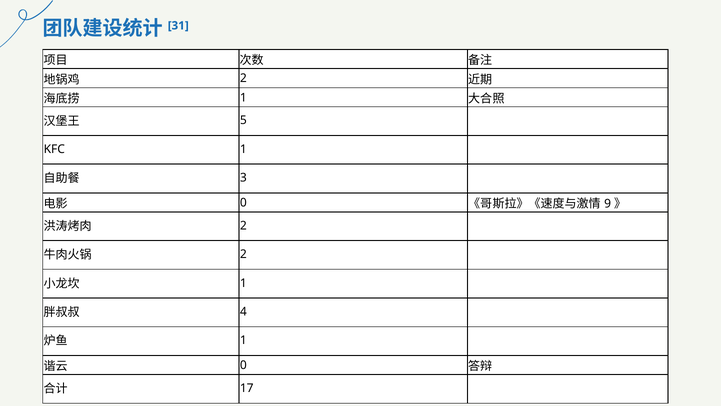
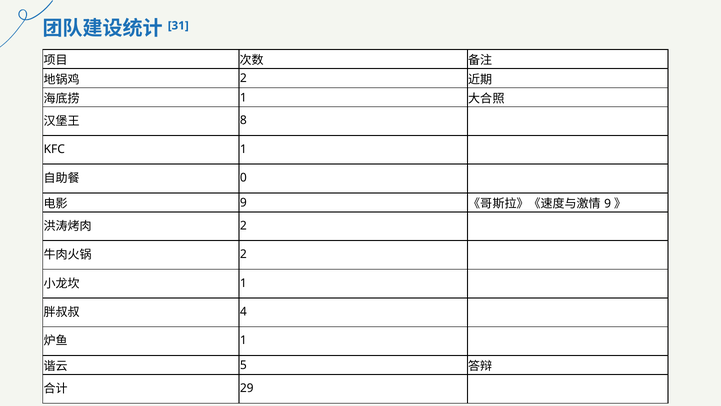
5: 5 -> 8 (243, 120)
3: 3 -> 0 (243, 178)
0: 0 -> 9 (243, 203)
0: 0 -> 5 (243, 365)
17: 17 -> 29 (247, 388)
